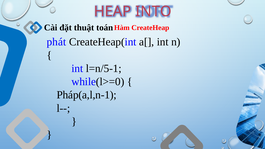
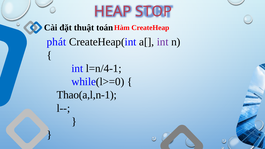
INTO: INTO -> STOP (154, 11)
int colour: black -> purple (163, 42)
l=n/5-1: l=n/5-1 -> l=n/4-1 (104, 68)
Pháp(a,l,n-1: Pháp(a,l,n-1 -> Thao(a,l,n-1 (87, 95)
